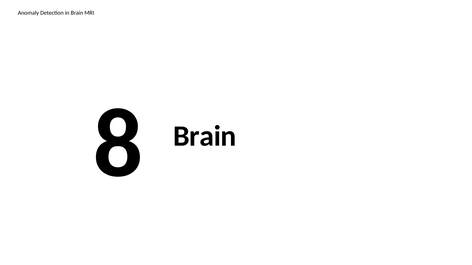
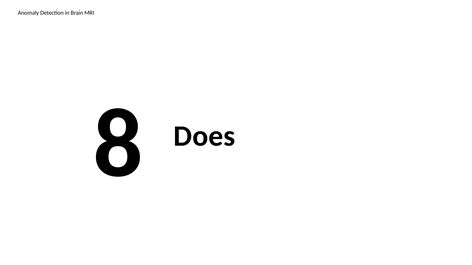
8 Brain: Brain -> Does (204, 136)
